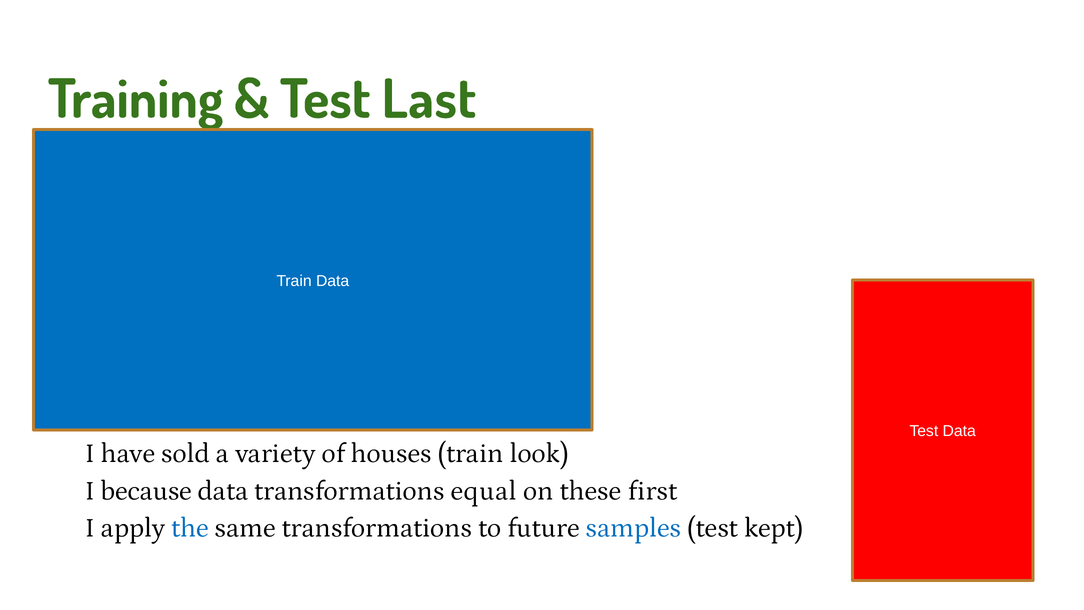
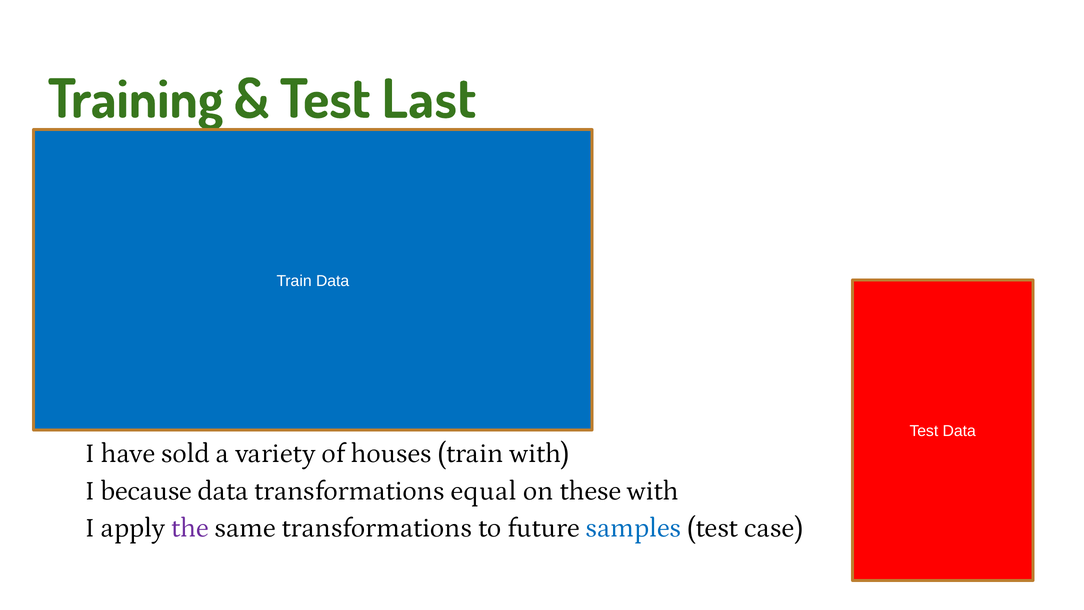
train look: look -> with (539, 453)
these first: first -> with (653, 490)
the colour: blue -> purple (190, 528)
kept: kept -> case (774, 528)
